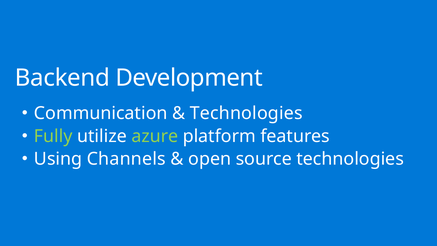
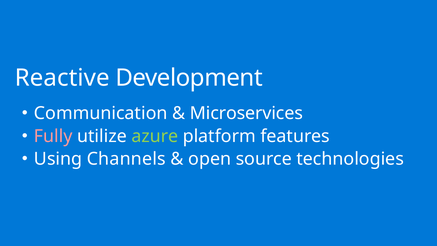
Backend: Backend -> Reactive (62, 78)
Technologies: Technologies -> Microservices (246, 113)
Fully colour: light green -> pink (53, 136)
